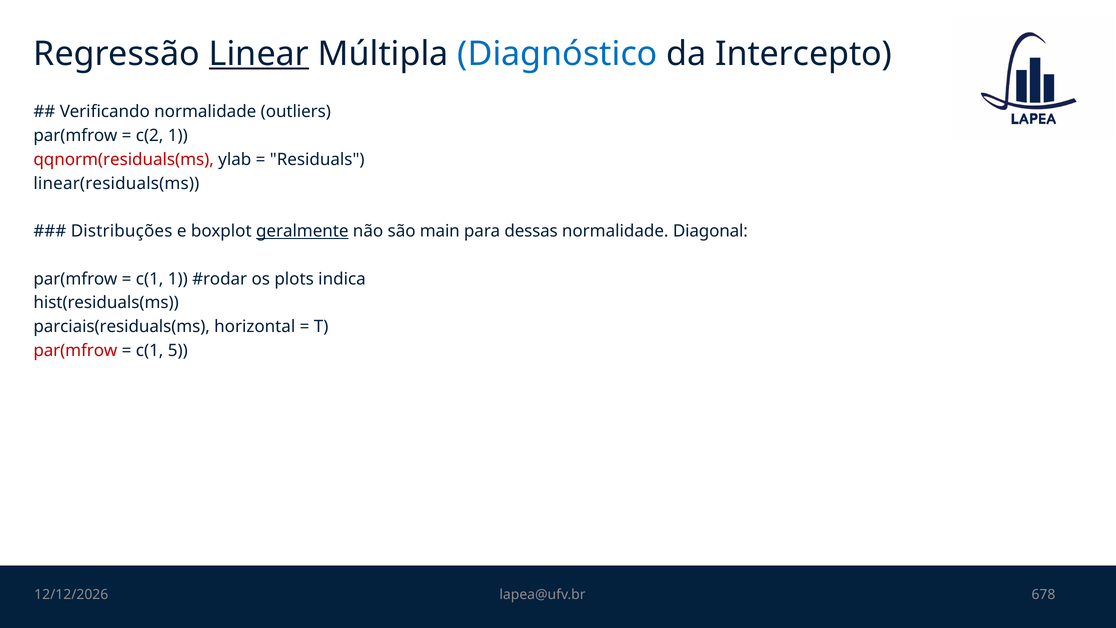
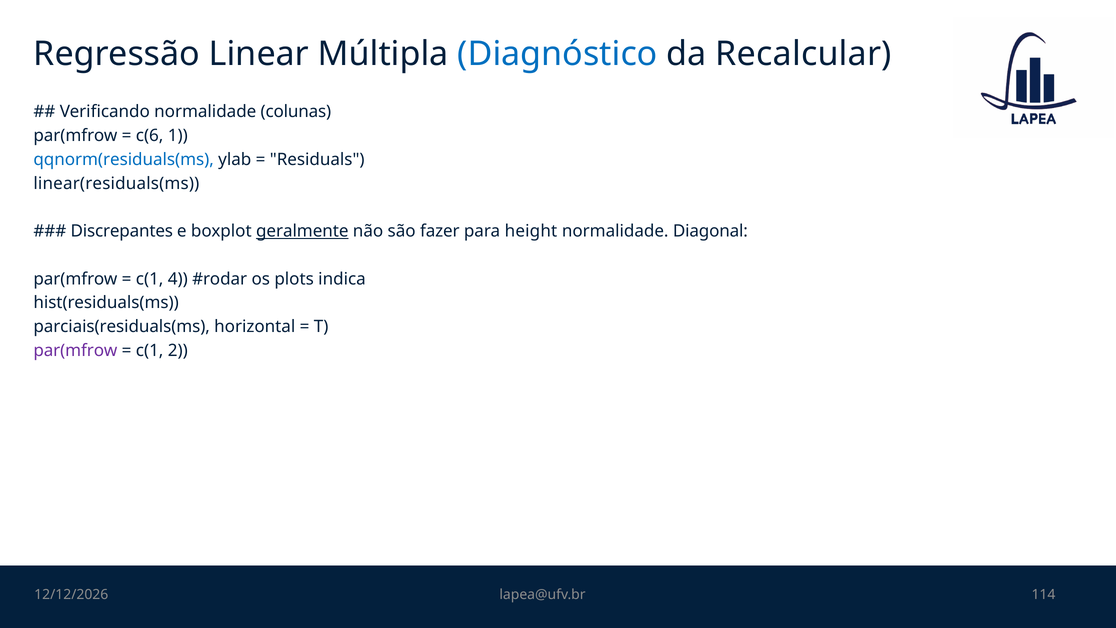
Linear underline: present -> none (259, 54)
Intercepto: Intercepto -> Recalcular (803, 54)
outliers: outliers -> colunas (296, 112)
c(2: c(2 -> c(6 (150, 136)
qqnorm(residuals(ms colour: red -> blue (124, 160)
Distribuções: Distribuções -> Discrepantes (122, 231)
main: main -> fazer (440, 231)
dessas: dessas -> height (531, 231)
c(1 1: 1 -> 4 (178, 279)
par(mfrow colour: red -> purple (75, 350)
5: 5 -> 2 (178, 350)
678: 678 -> 114 (1043, 595)
